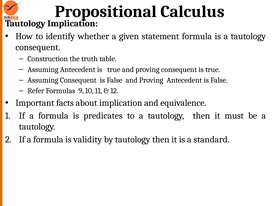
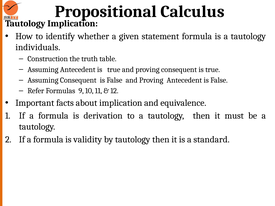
consequent: consequent -> individuals (38, 47)
predicates: predicates -> derivation (103, 116)
